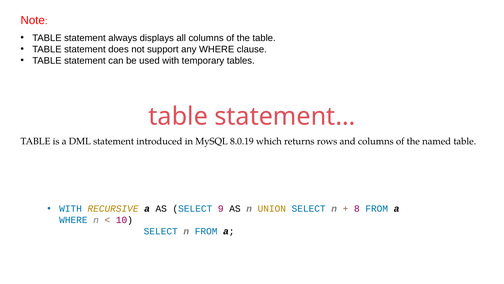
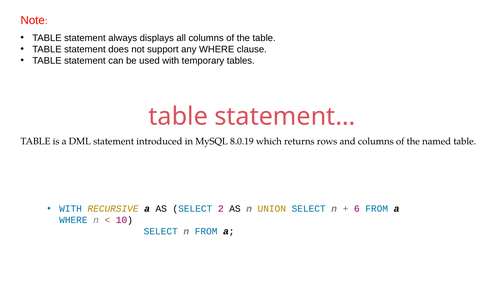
9: 9 -> 2 (221, 208)
8: 8 -> 6 (357, 208)
